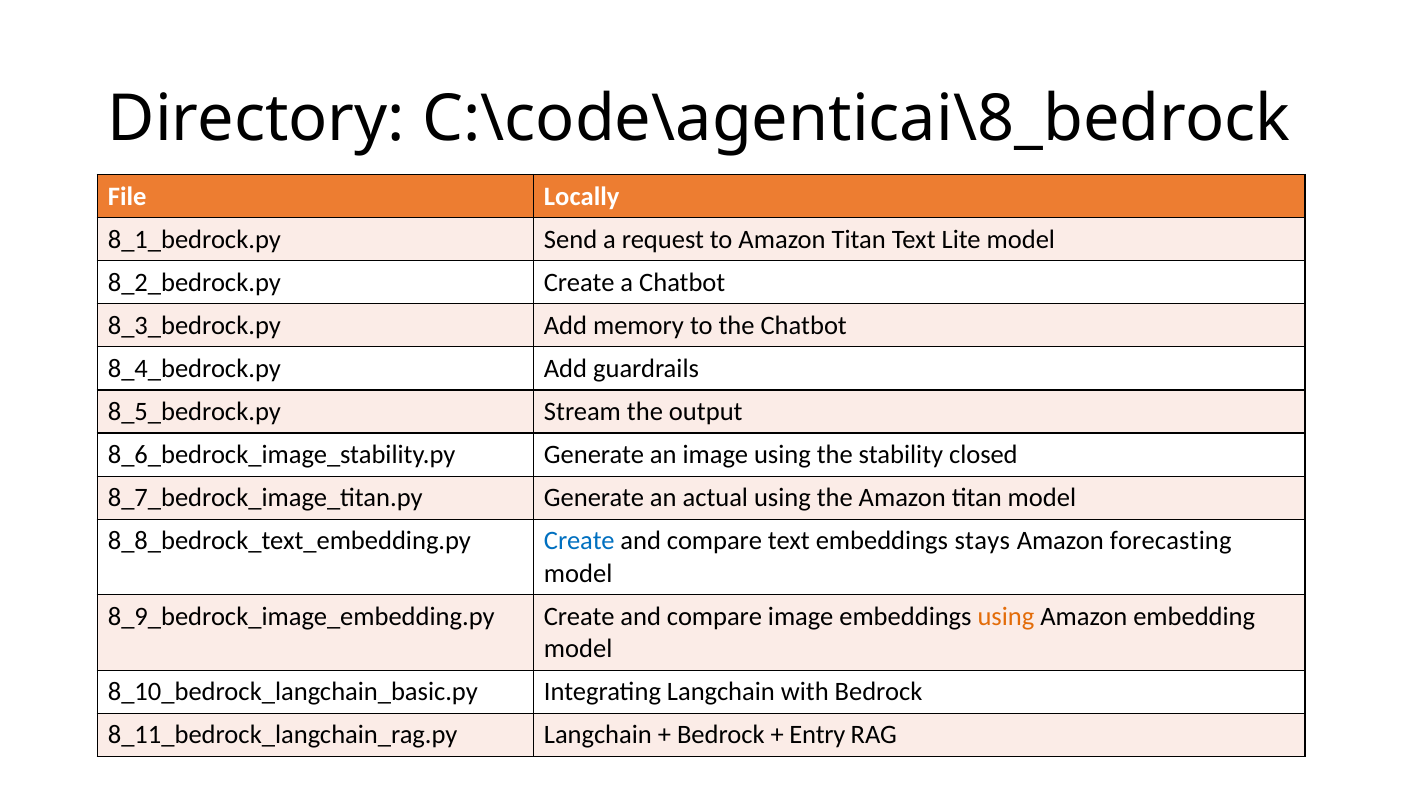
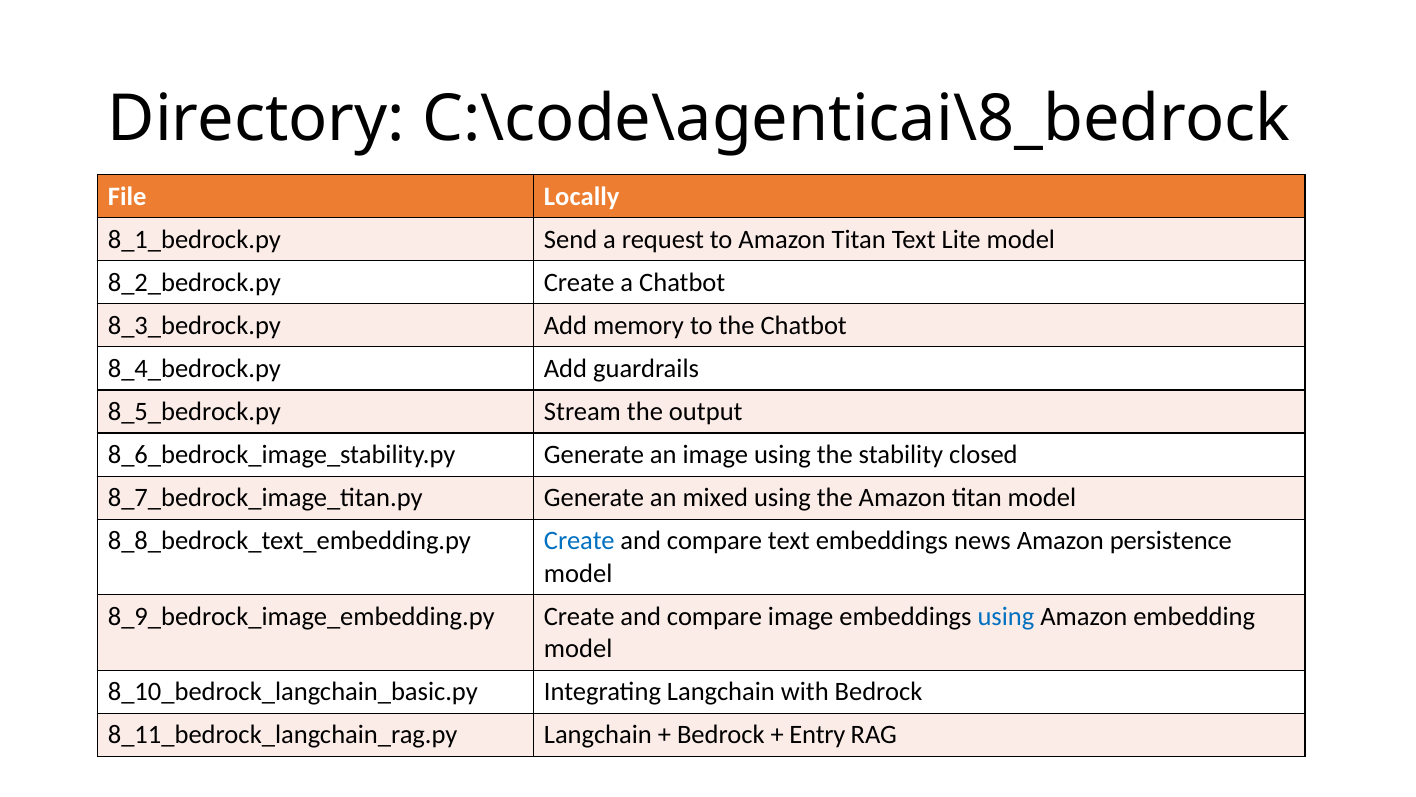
actual: actual -> mixed (715, 498)
stays: stays -> news (982, 541)
forecasting: forecasting -> persistence (1171, 541)
using colour: orange -> blue (1006, 616)
